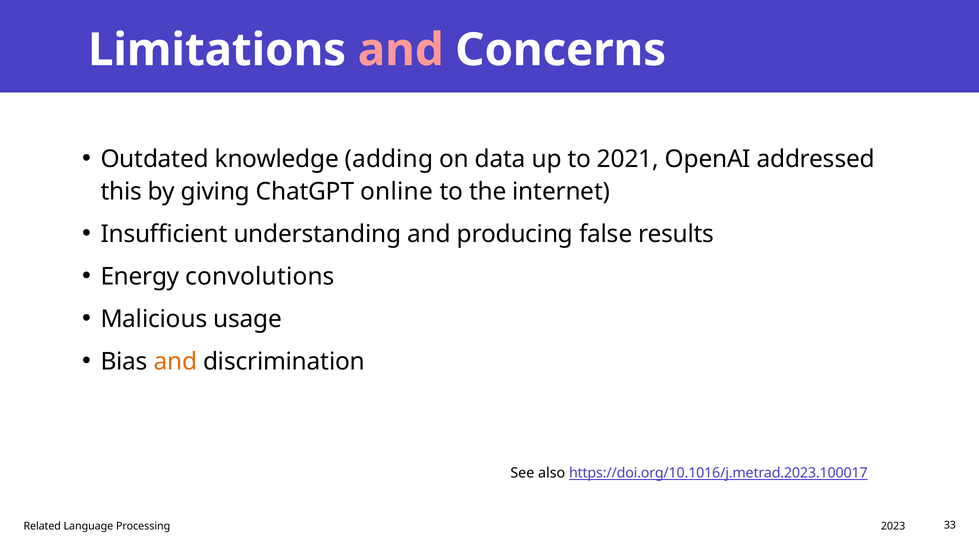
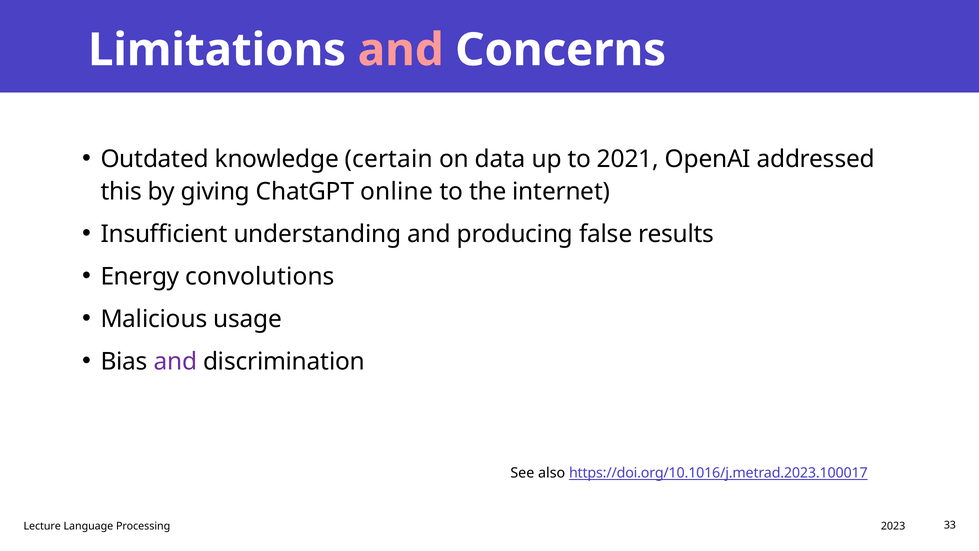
adding: adding -> certain (389, 159)
and colour: orange -> purple (175, 361)
Related: Related -> Lecture (42, 526)
